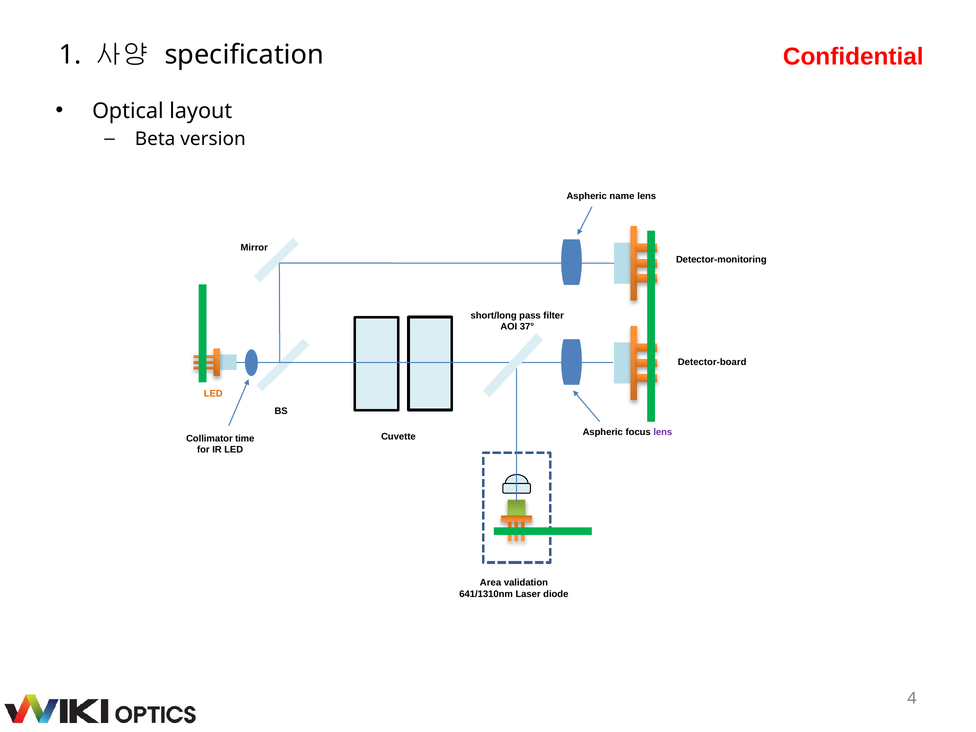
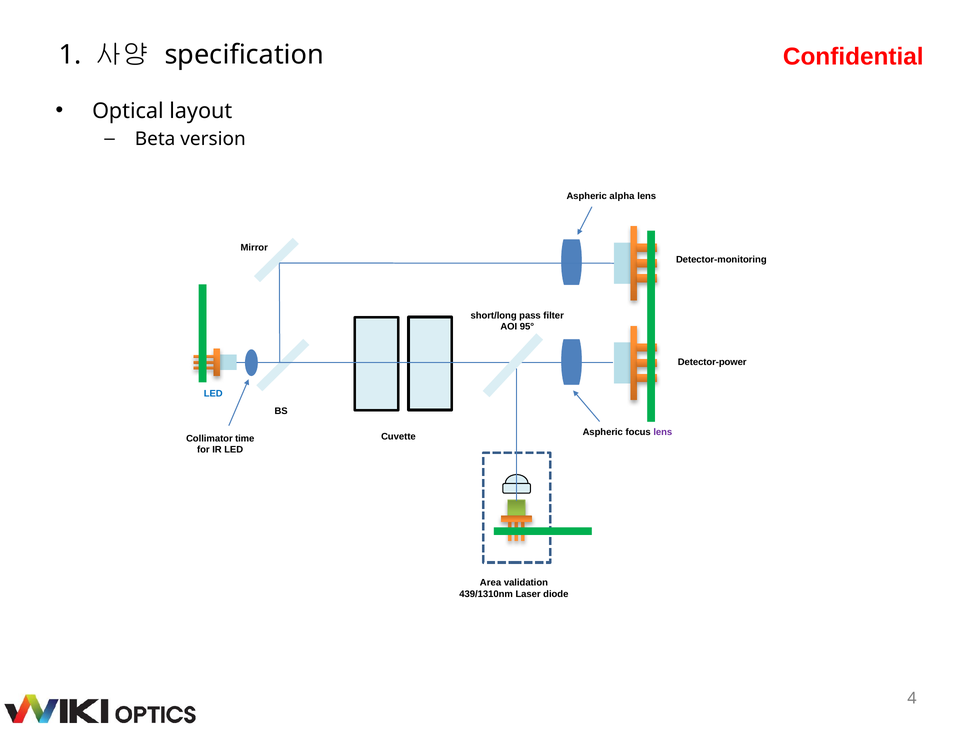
name: name -> alpha (622, 196)
37°: 37° -> 95° (527, 327)
Detector-board: Detector-board -> Detector-power (712, 362)
LED colour: orange -> blue (213, 393)
641/1310nm: 641/1310nm -> 439/1310nm (486, 594)
